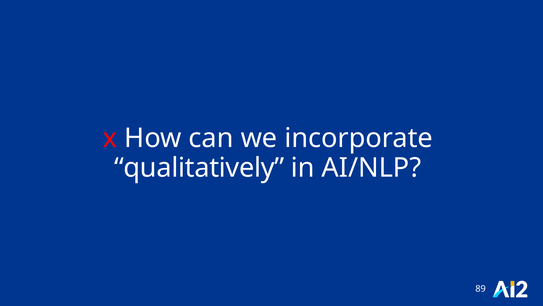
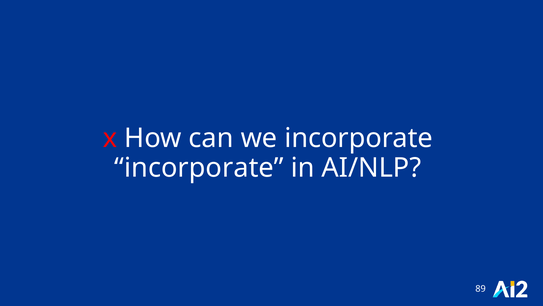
qualitatively: qualitatively -> incorporate (199, 167)
